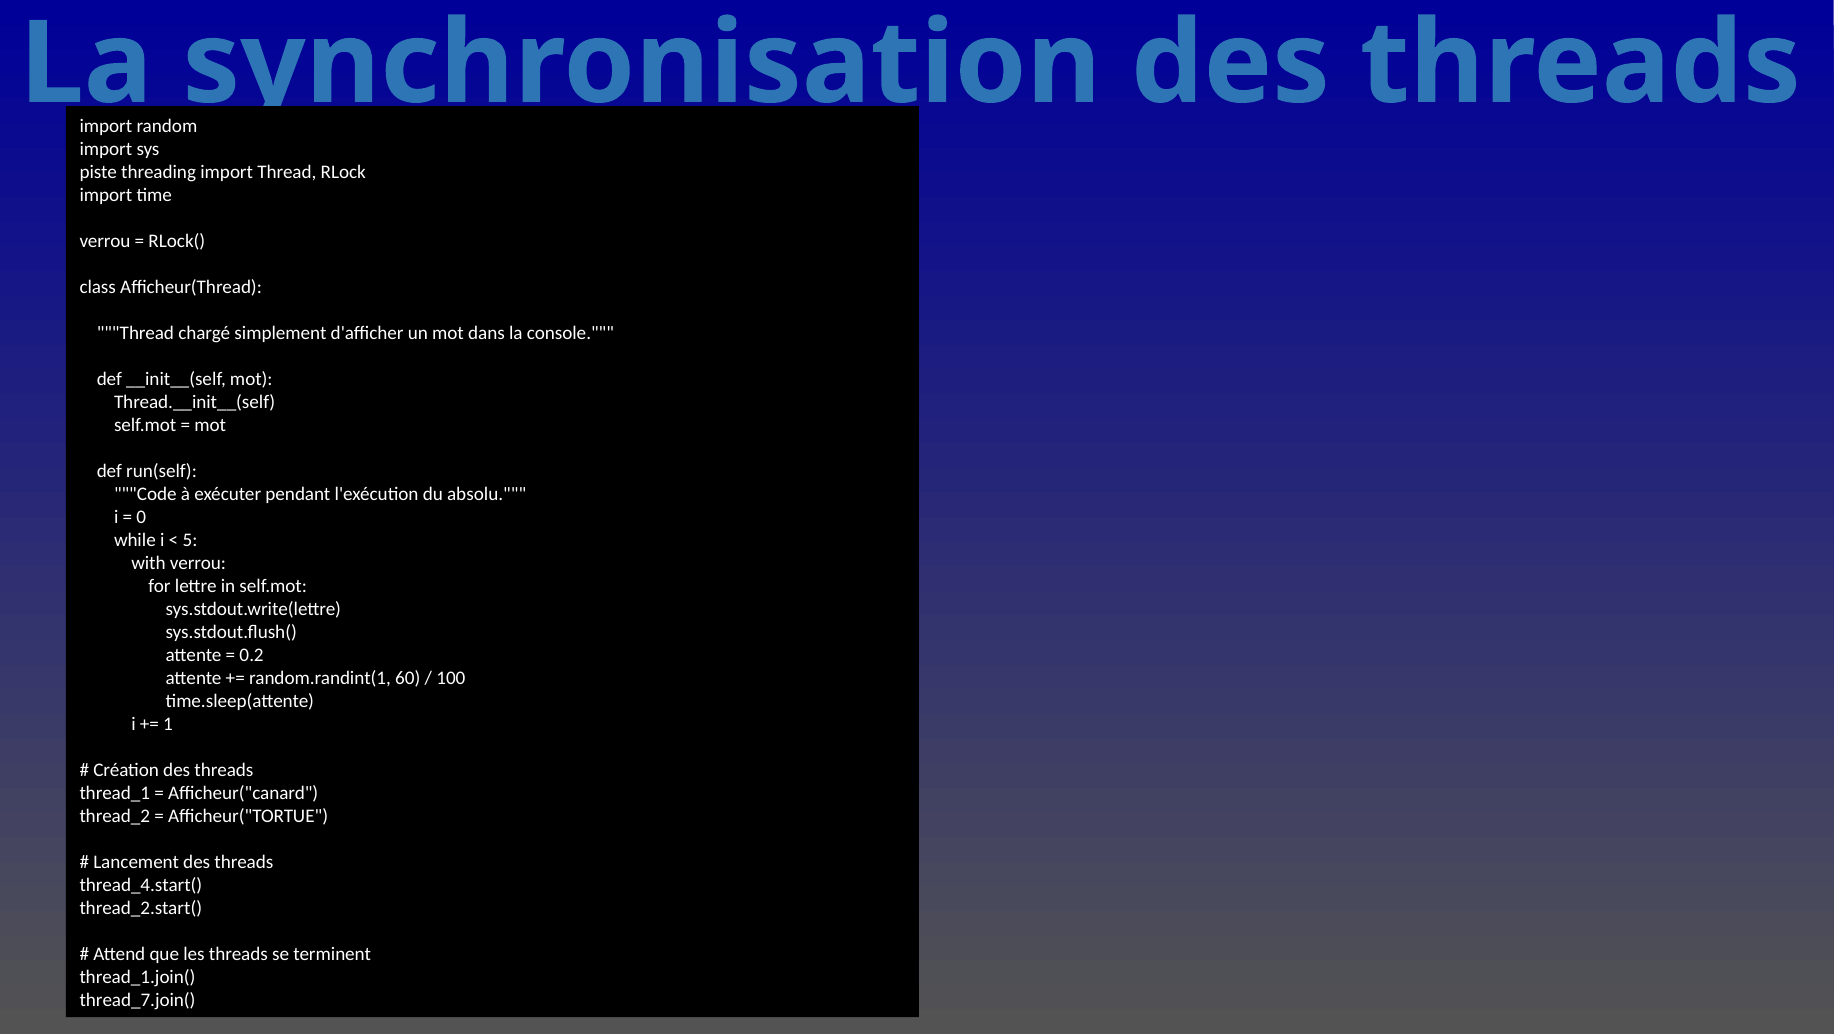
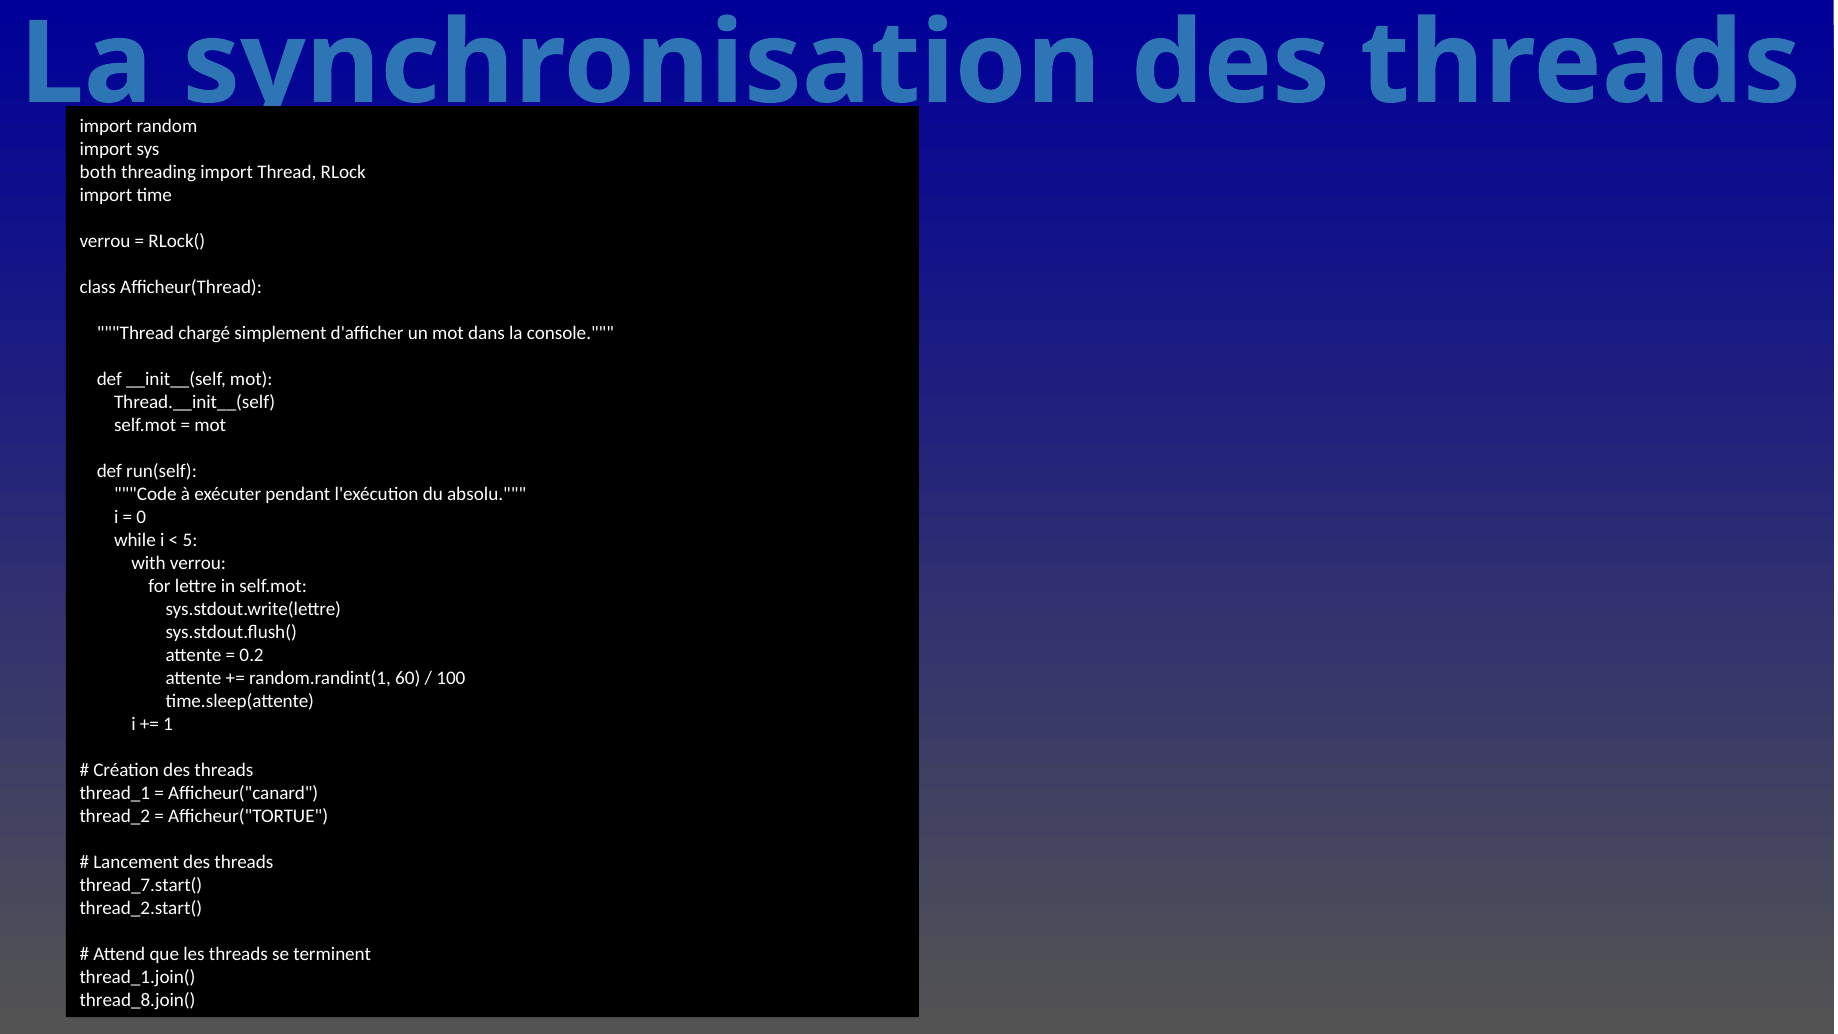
piste: piste -> both (98, 172)
thread_4.start(: thread_4.start( -> thread_7.start( (141, 885)
thread_7.join(: thread_7.join( -> thread_8.join( (138, 1000)
